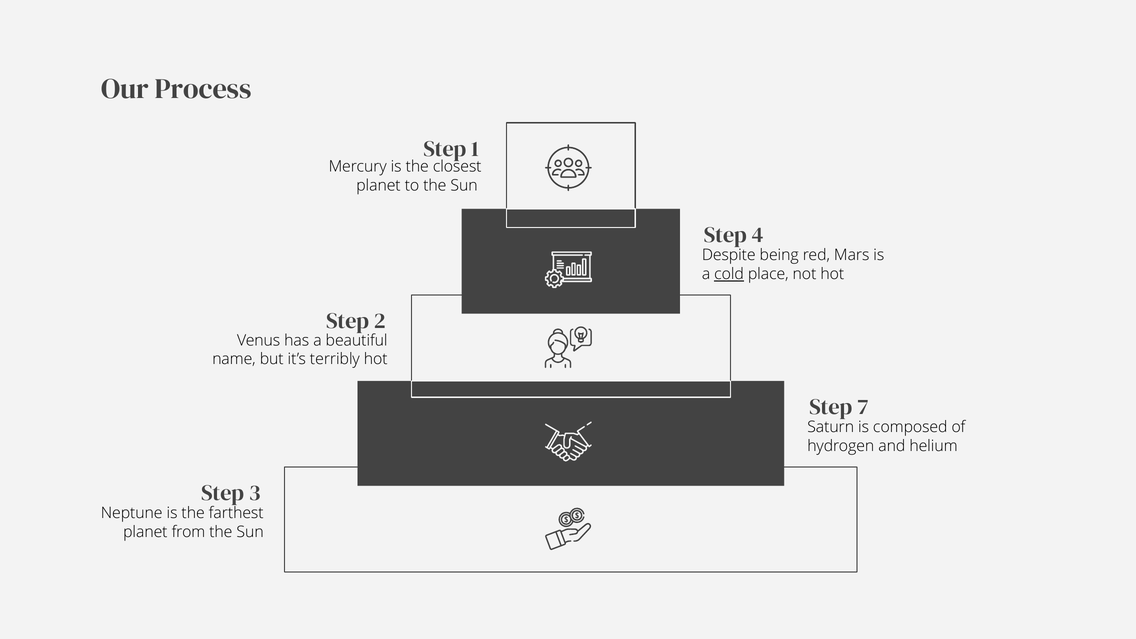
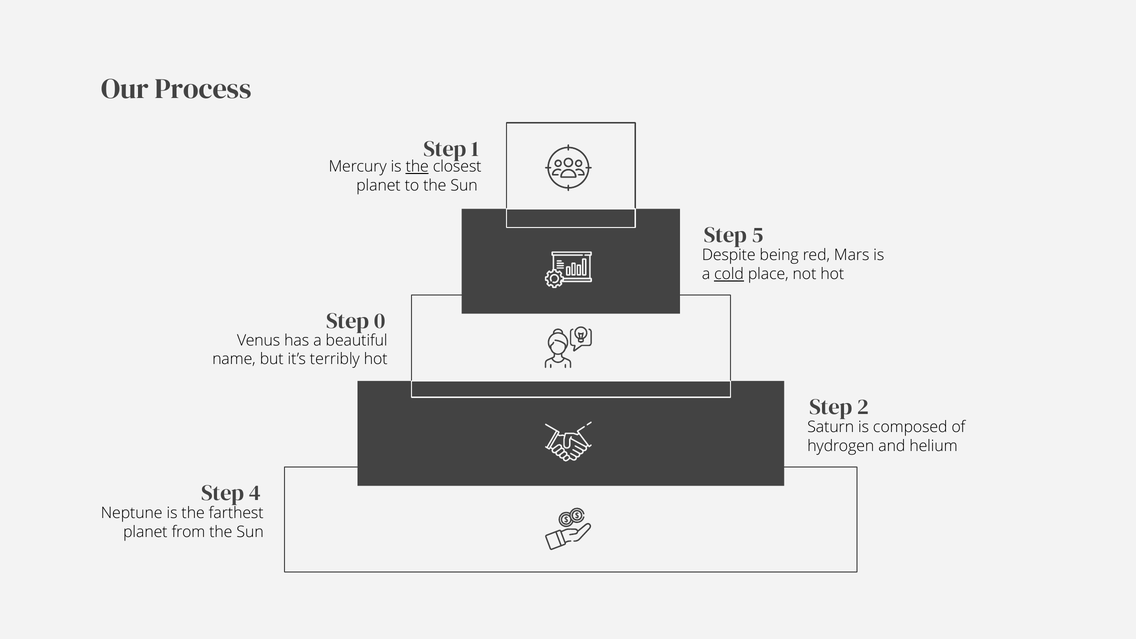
the underline: none -> present (417, 167)
4: 4 -> 5 (757, 235)
2: 2 -> 0 (380, 321)
7: 7 -> 2 (863, 407)
3: 3 -> 4 (255, 493)
